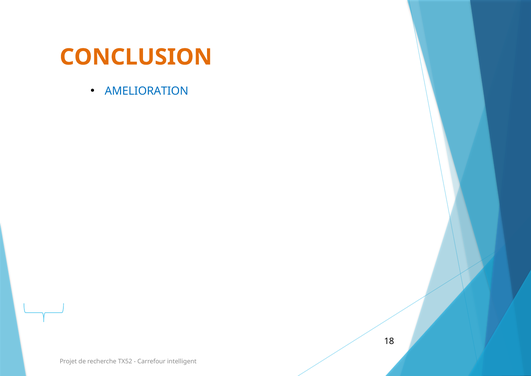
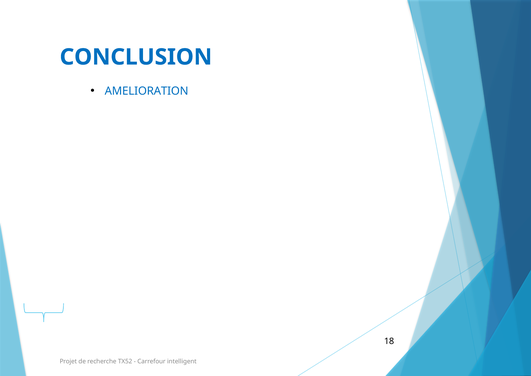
CONCLUSION colour: orange -> blue (136, 57)
